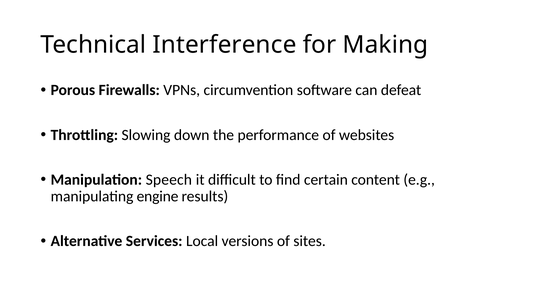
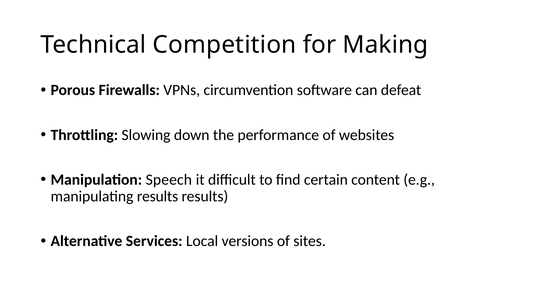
Interference: Interference -> Competition (224, 45)
manipulating engine: engine -> results (158, 196)
